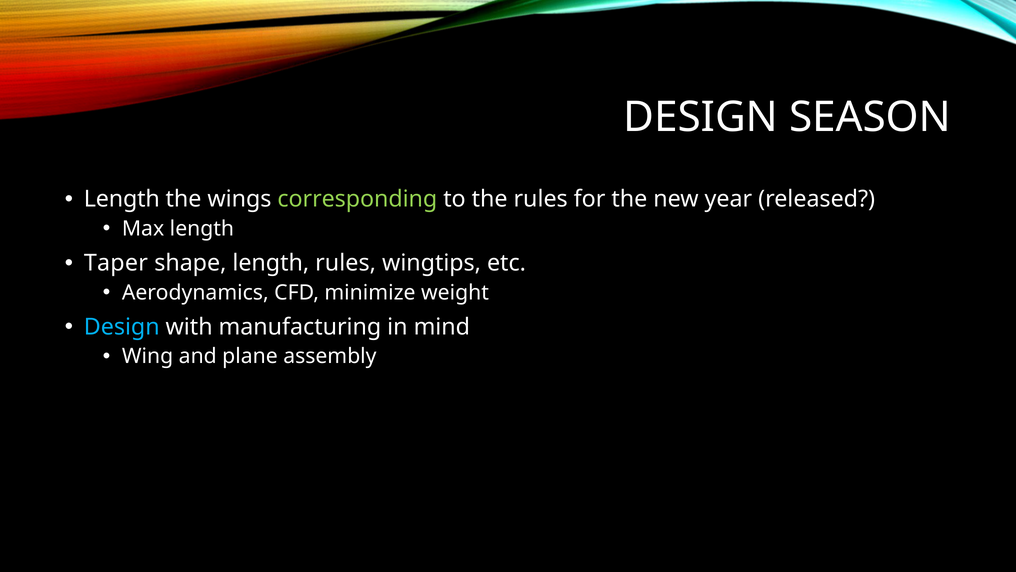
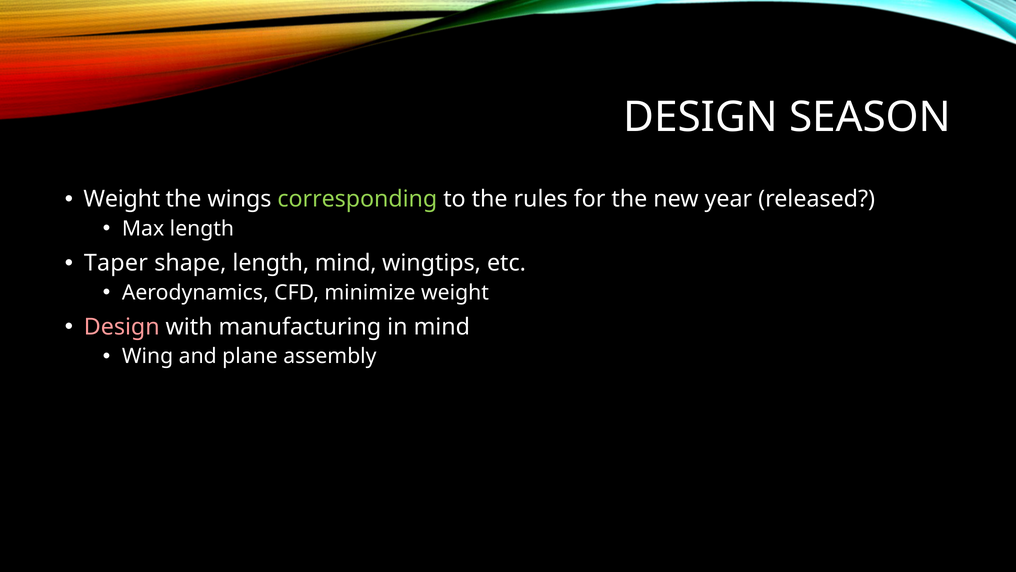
Length: Length -> Weight (122, 199)
length rules: rules -> mind (346, 263)
Design colour: light blue -> pink (122, 327)
